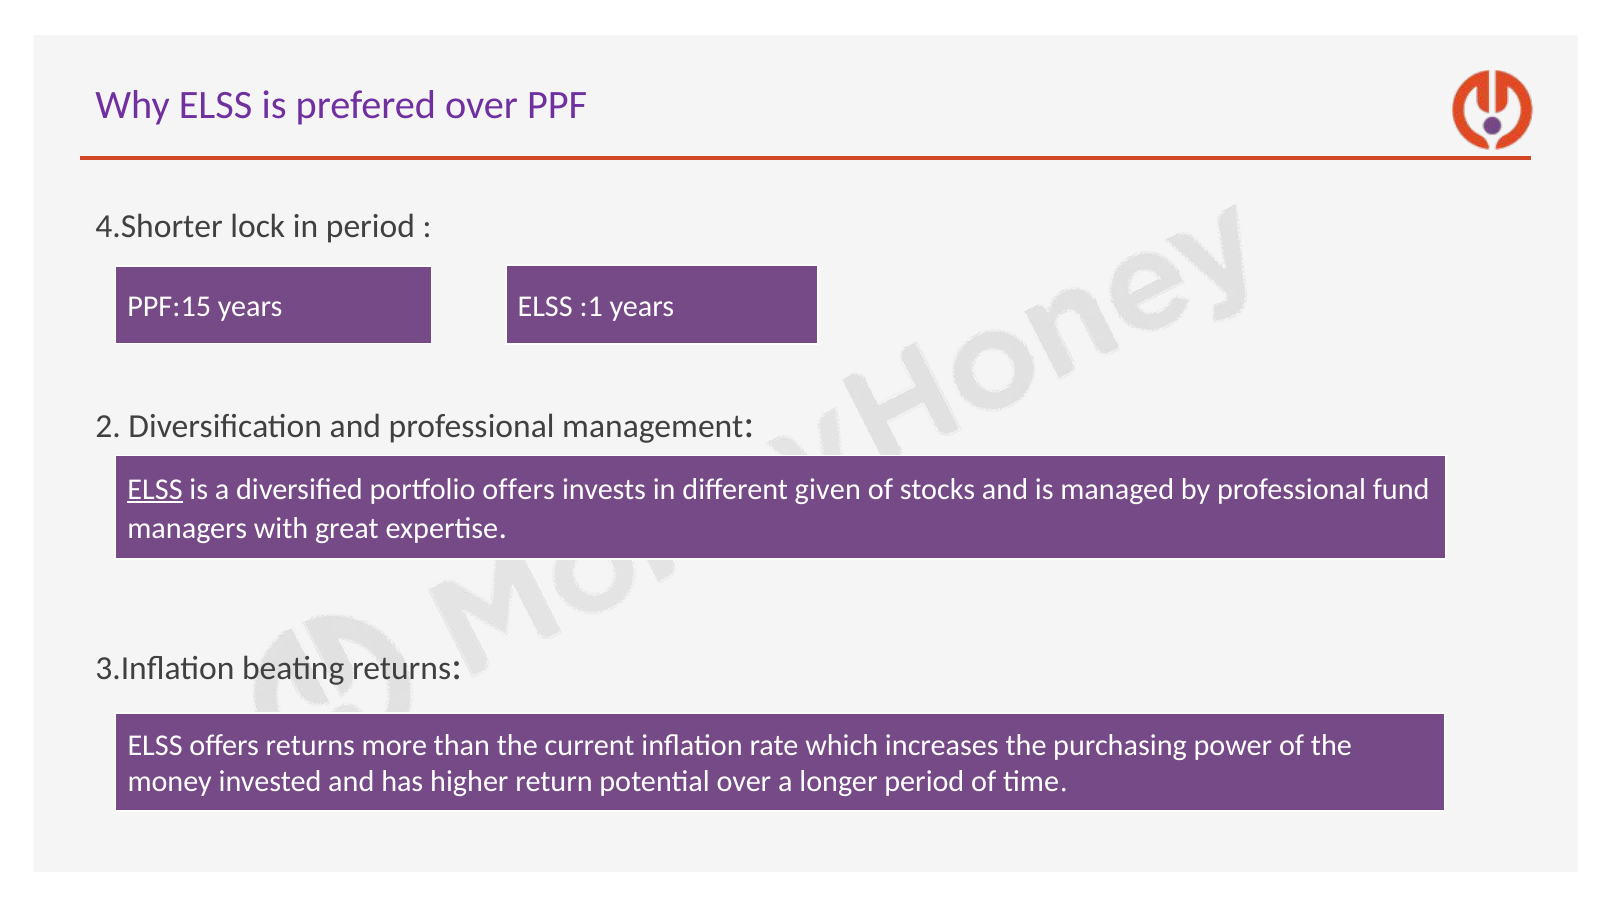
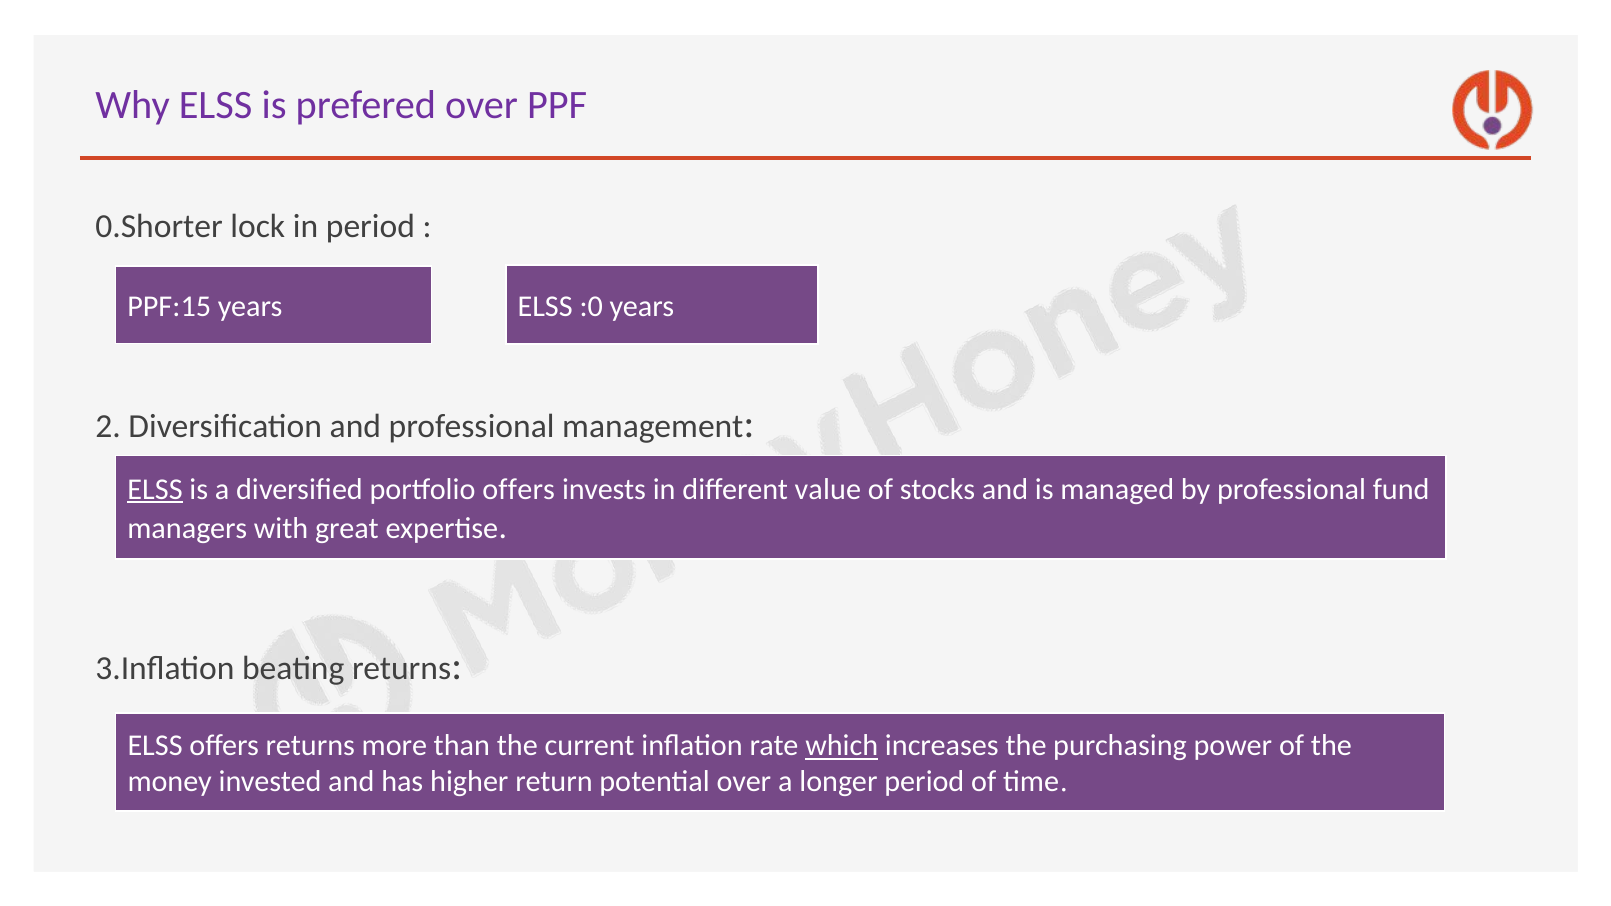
4.Shorter: 4.Shorter -> 0.Shorter (159, 226)
:1: :1 -> :0 (591, 307)
given: given -> value (828, 489)
which underline: none -> present (842, 746)
